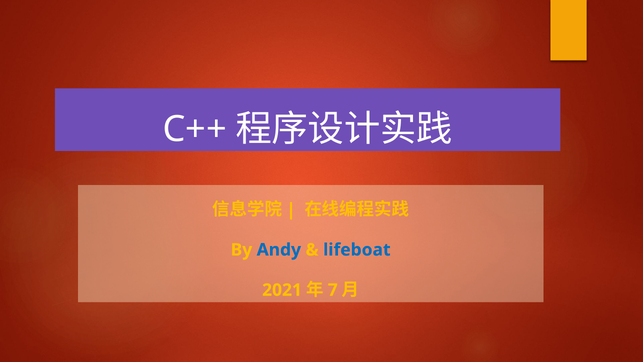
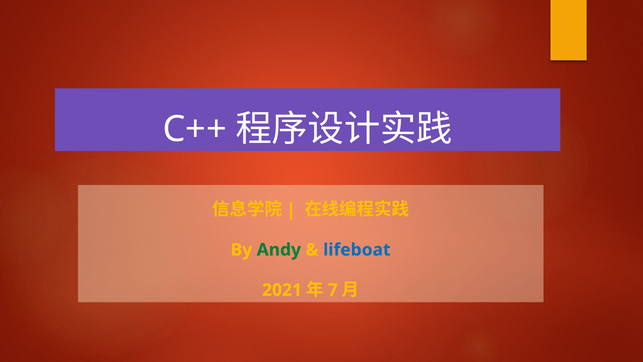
Andy colour: blue -> green (279, 250)
